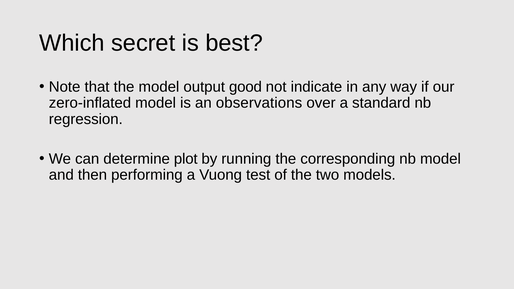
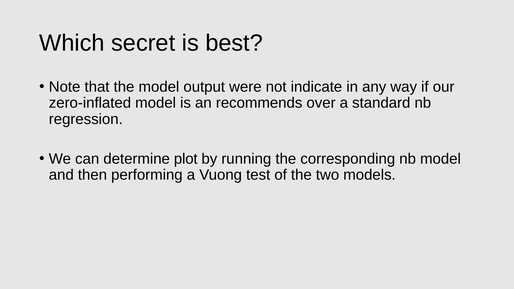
good: good -> were (245, 87)
observations: observations -> recommends (259, 103)
